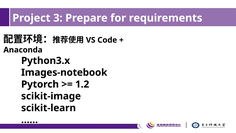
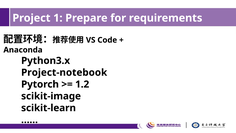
3: 3 -> 1 (58, 18)
Images-notebook: Images-notebook -> Project-notebook (64, 72)
